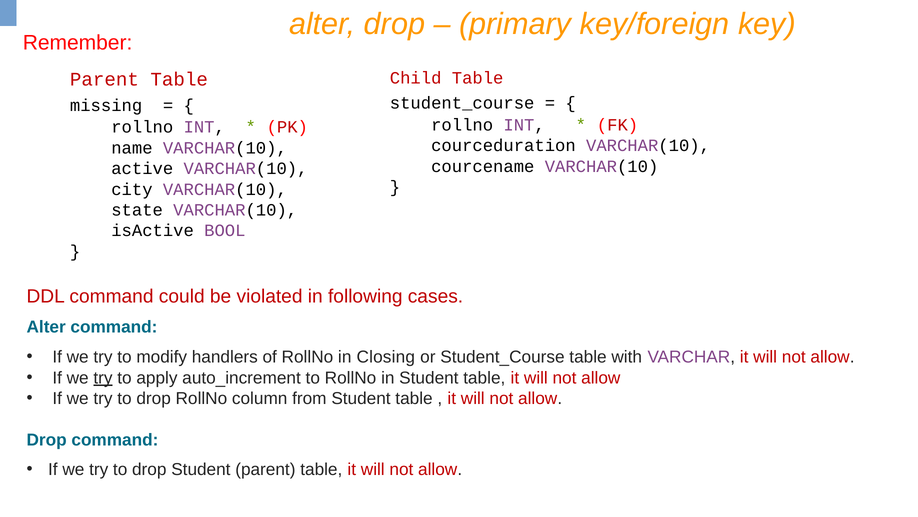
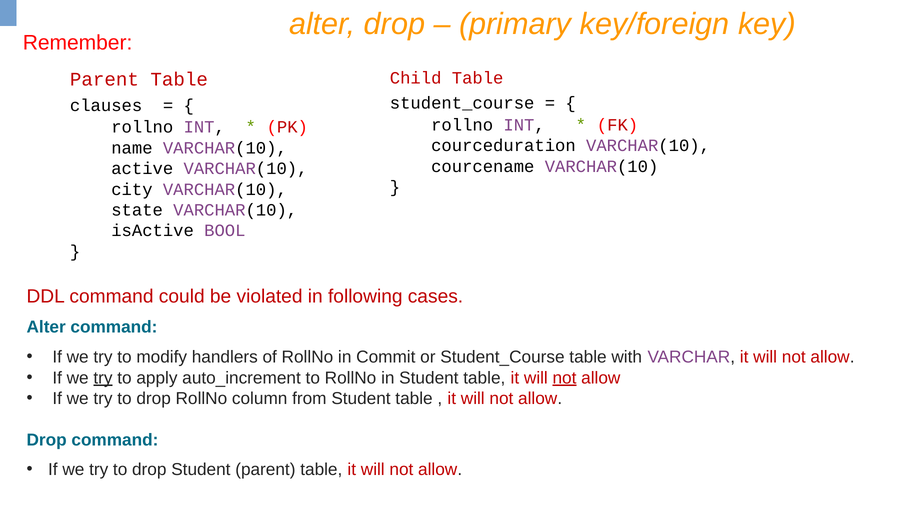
missing: missing -> clauses (106, 105)
Closing: Closing -> Commit (386, 357)
not underline: none -> present (564, 377)
